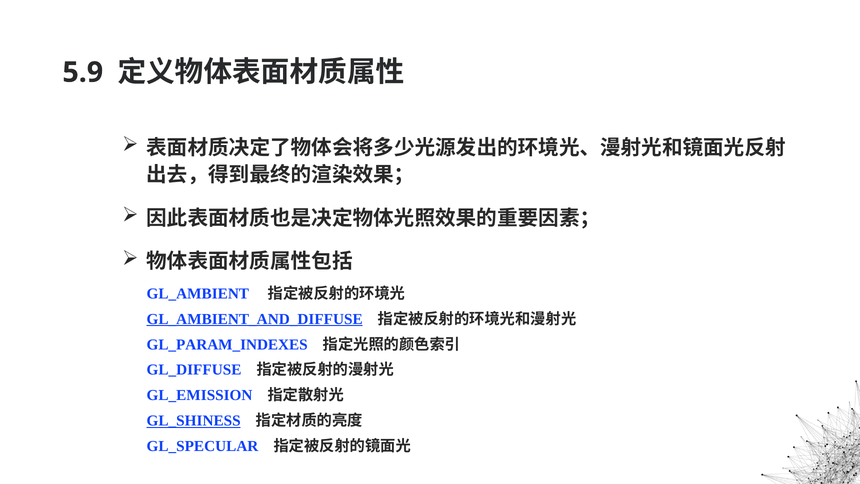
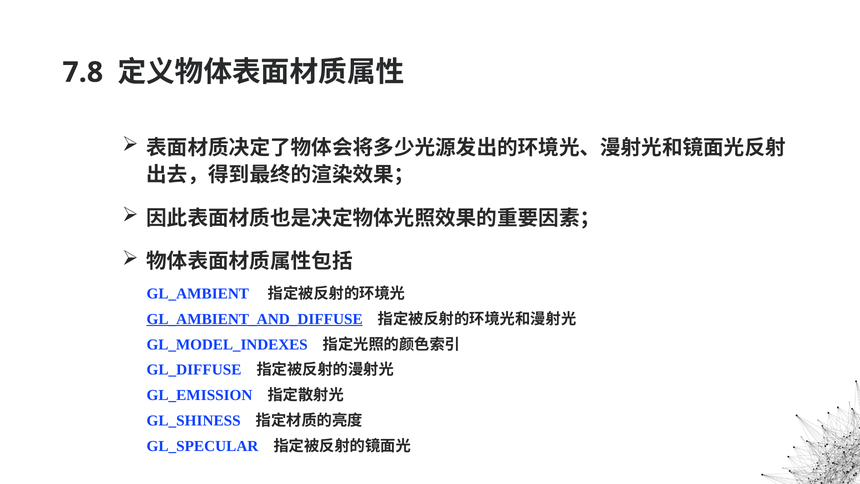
5.9: 5.9 -> 7.8 (83, 72)
GL_PARAM_INDEXES: GL_PARAM_INDEXES -> GL_MODEL_INDEXES (227, 344)
GL_SHINESS underline: present -> none (194, 421)
